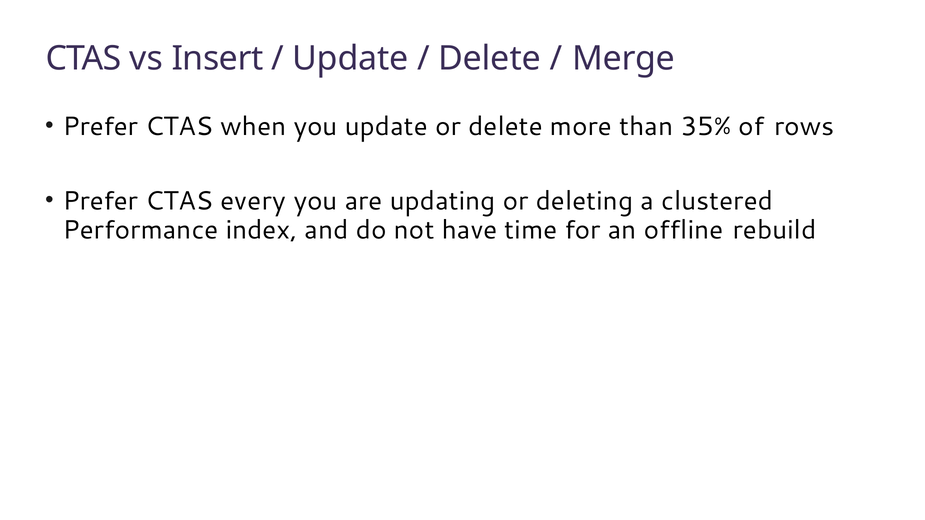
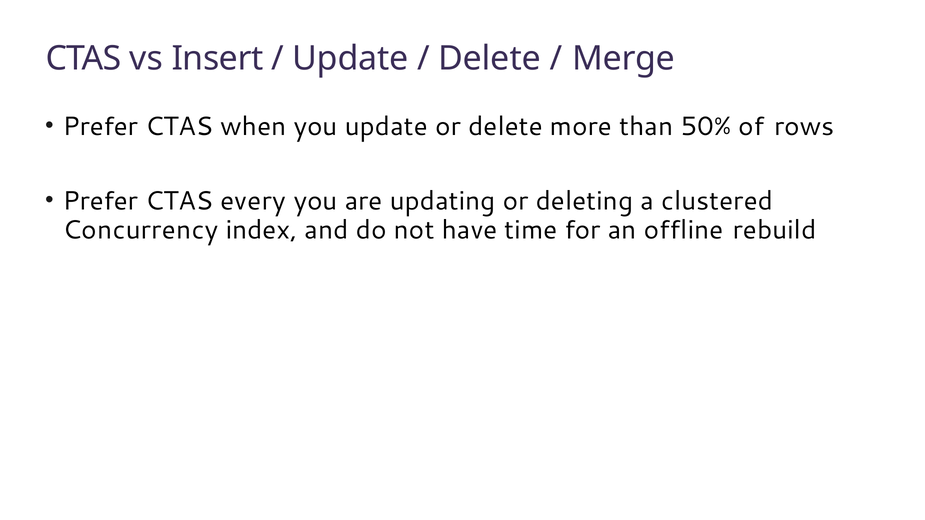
35%: 35% -> 50% (706, 127)
Performance: Performance -> Concurrency (141, 230)
